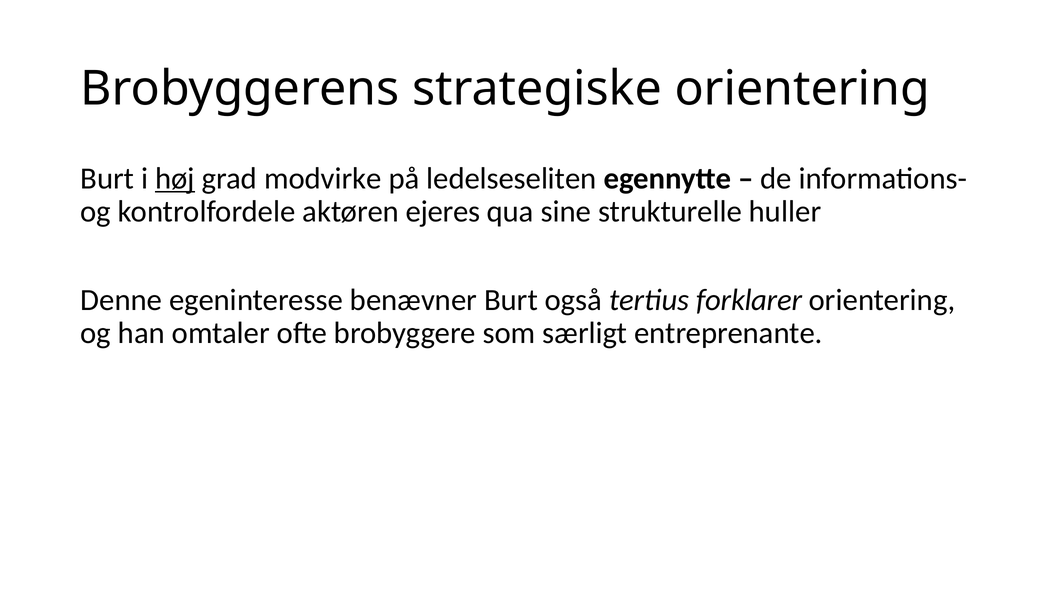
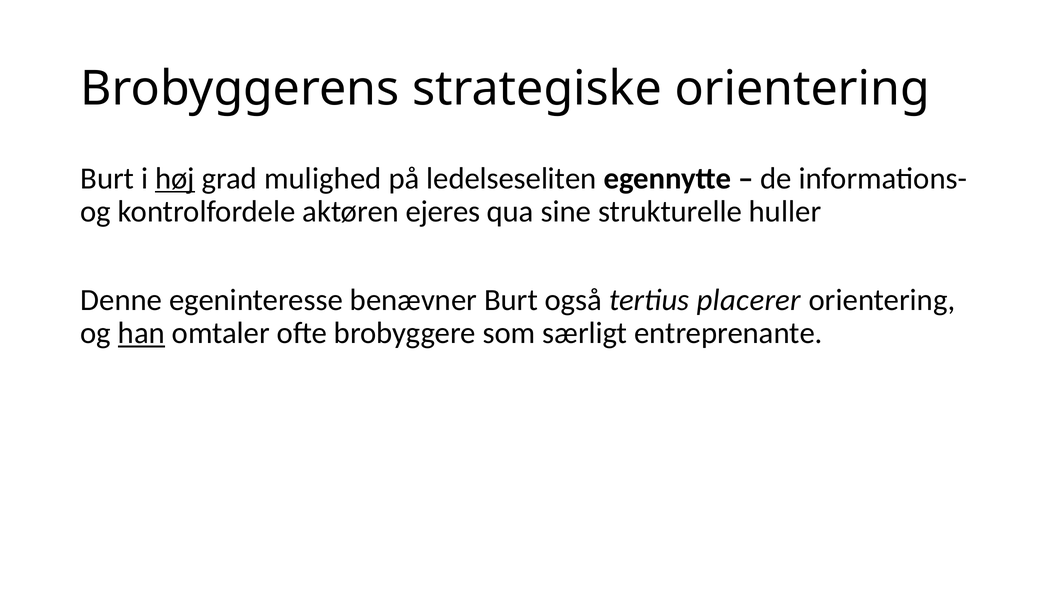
modvirke: modvirke -> mulighed (323, 178)
forklarer: forklarer -> placerer (749, 300)
han underline: none -> present (141, 333)
